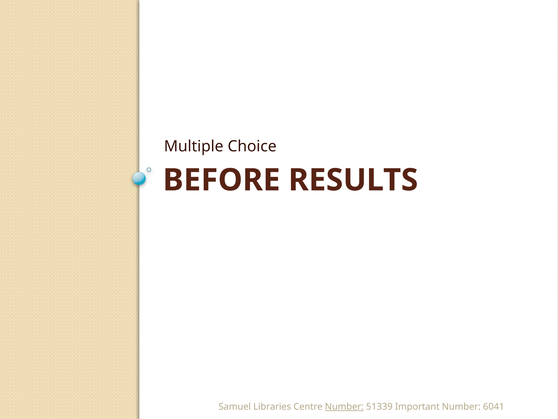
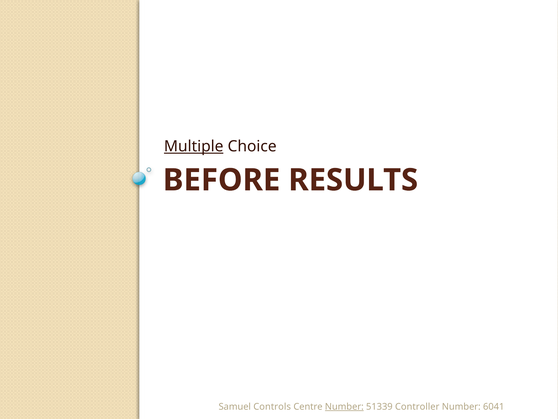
Multiple underline: none -> present (194, 146)
Libraries: Libraries -> Controls (272, 406)
Important: Important -> Controller (417, 406)
